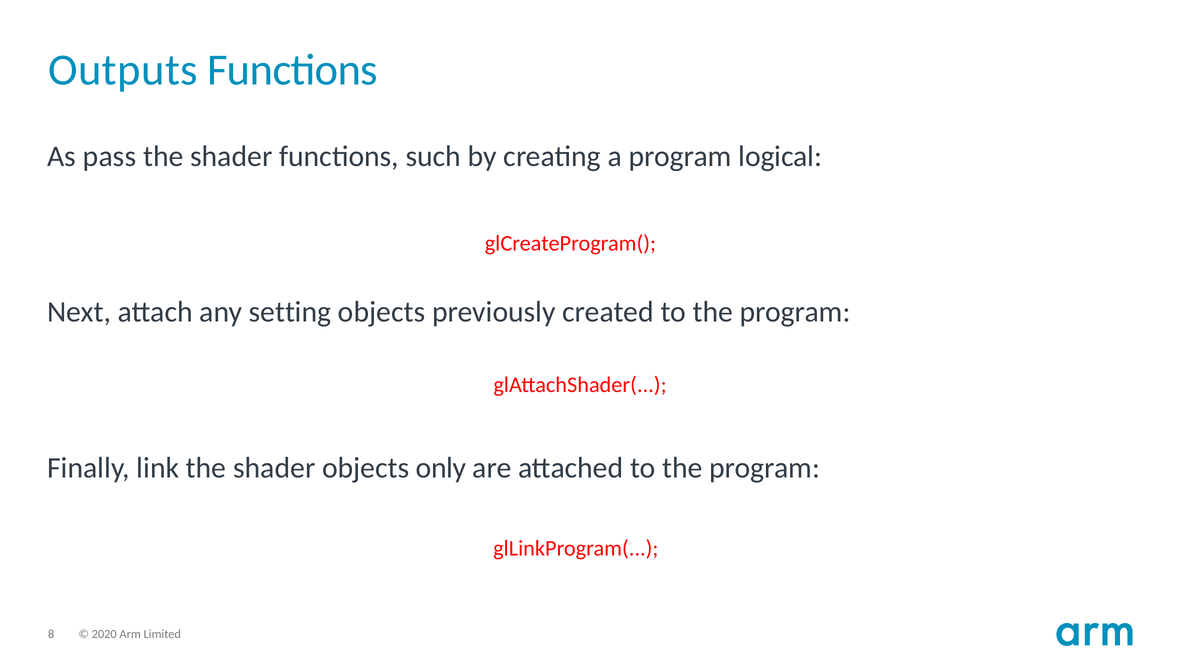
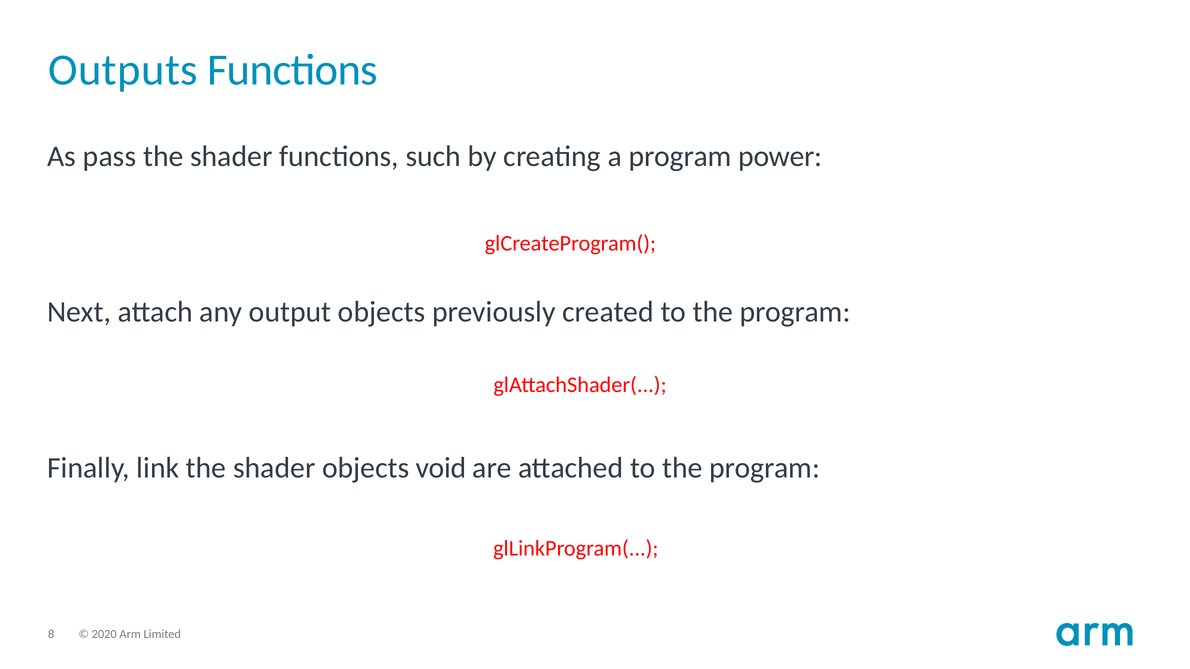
logical: logical -> power (780, 156)
setting: setting -> output (290, 312)
only: only -> void (441, 468)
